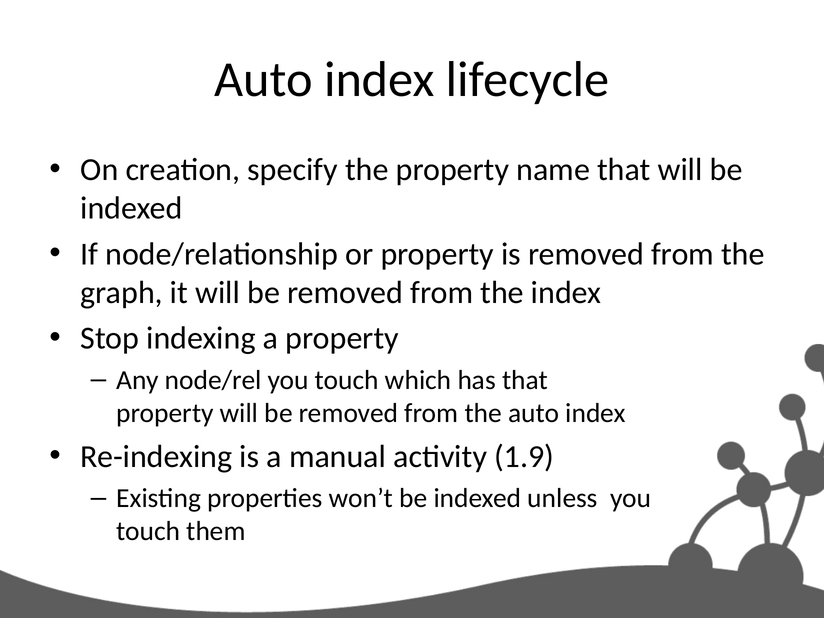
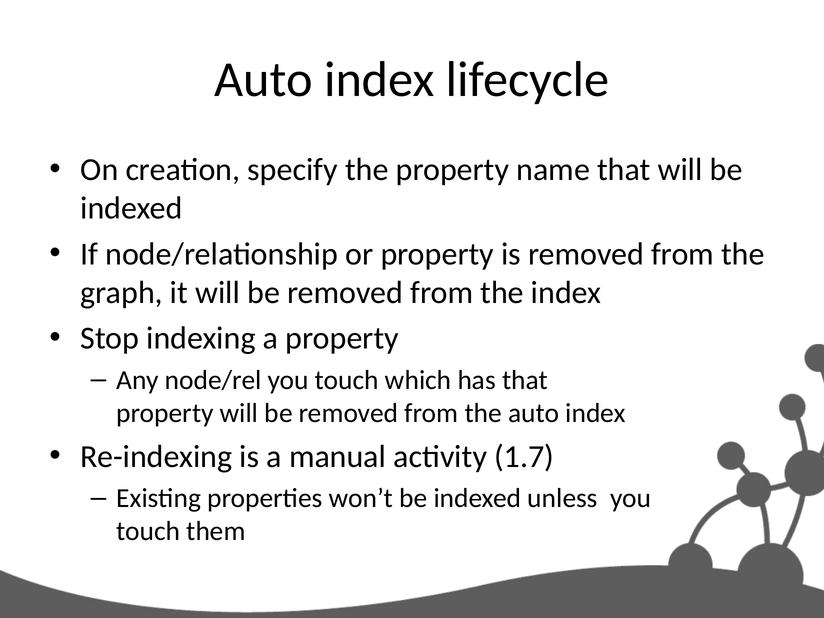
1.9: 1.9 -> 1.7 (524, 457)
